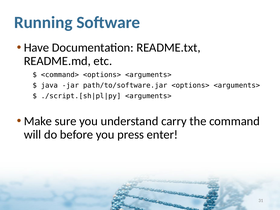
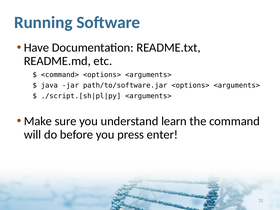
carry: carry -> learn (174, 121)
